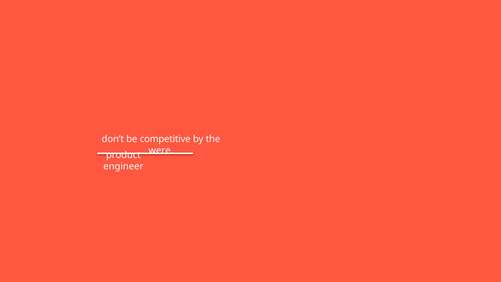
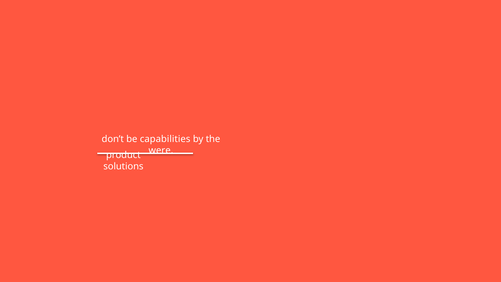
competitive: competitive -> capabilities (165, 139)
engineer: engineer -> solutions (123, 166)
